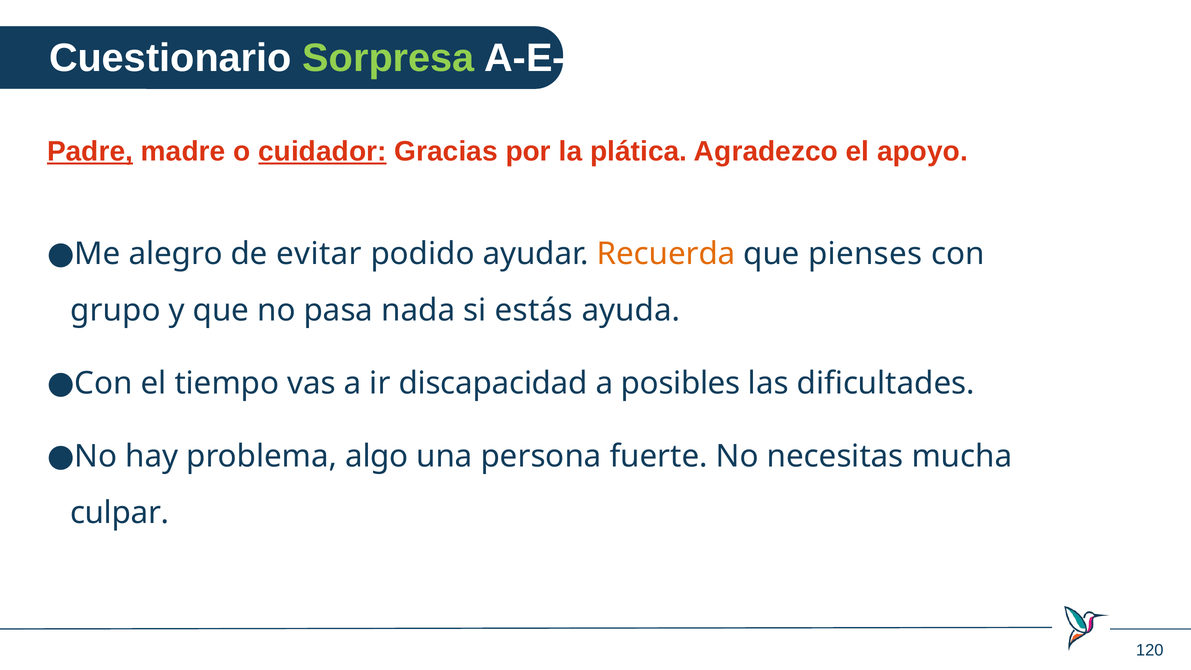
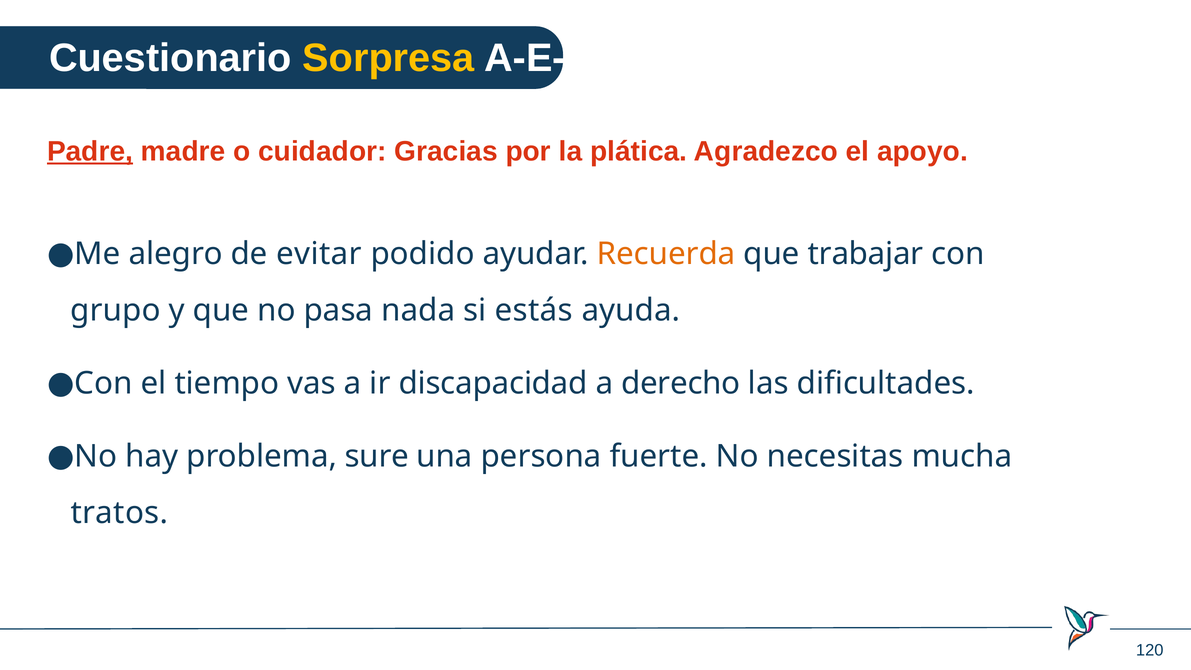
Sorpresa colour: light green -> yellow (389, 58)
cuidador underline: present -> none (322, 151)
pienses: pienses -> trabajar (866, 254)
posibles: posibles -> derecho (681, 383)
algo: algo -> sure (377, 457)
culpar: culpar -> tratos (119, 513)
